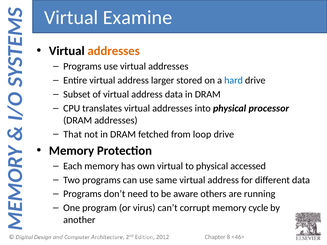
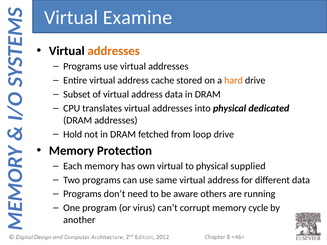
larger: larger -> cache (163, 80)
hard colour: blue -> orange (234, 80)
processor: processor -> dedicated (269, 108)
That: That -> Hold (73, 134)
accessed: accessed -> supplied (248, 166)
